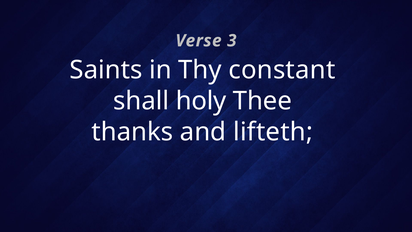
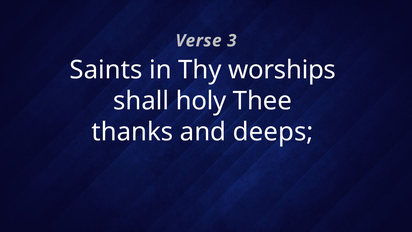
constant: constant -> worships (282, 70)
lifteth: lifteth -> deeps (273, 132)
